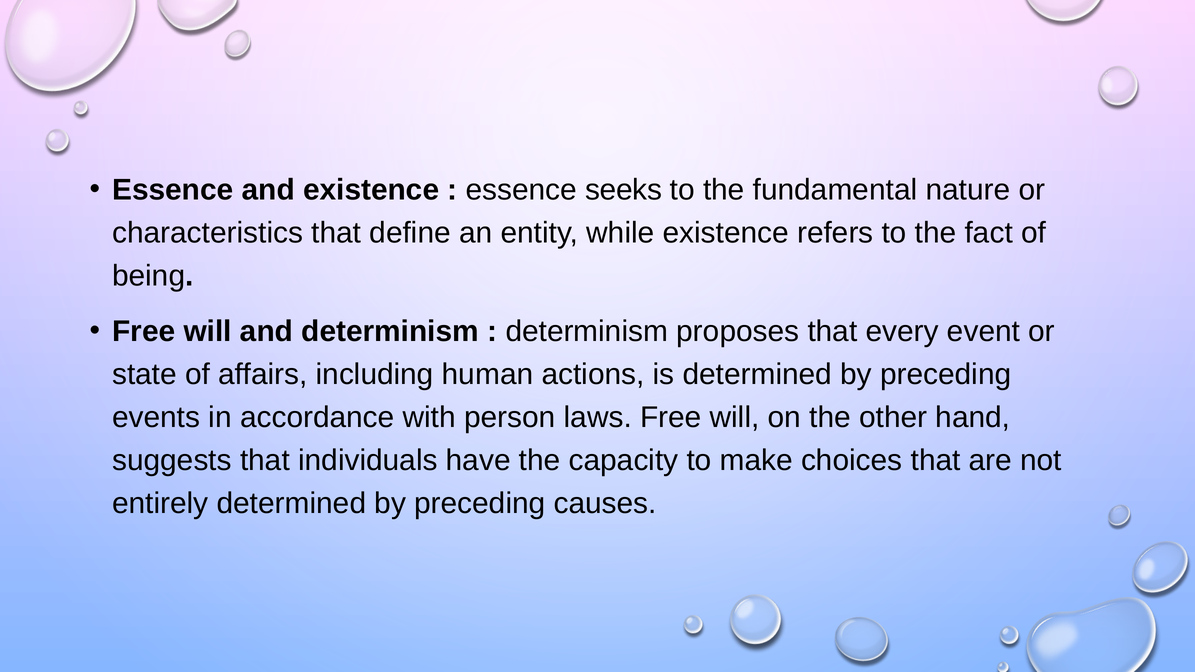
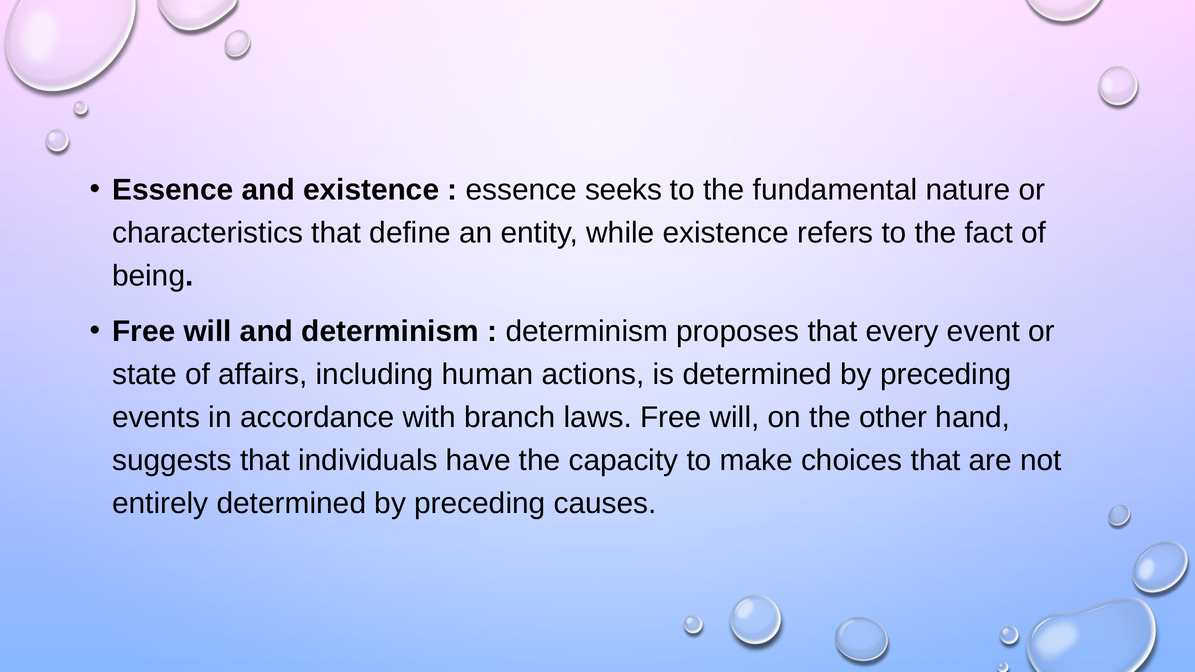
person: person -> branch (510, 418)
